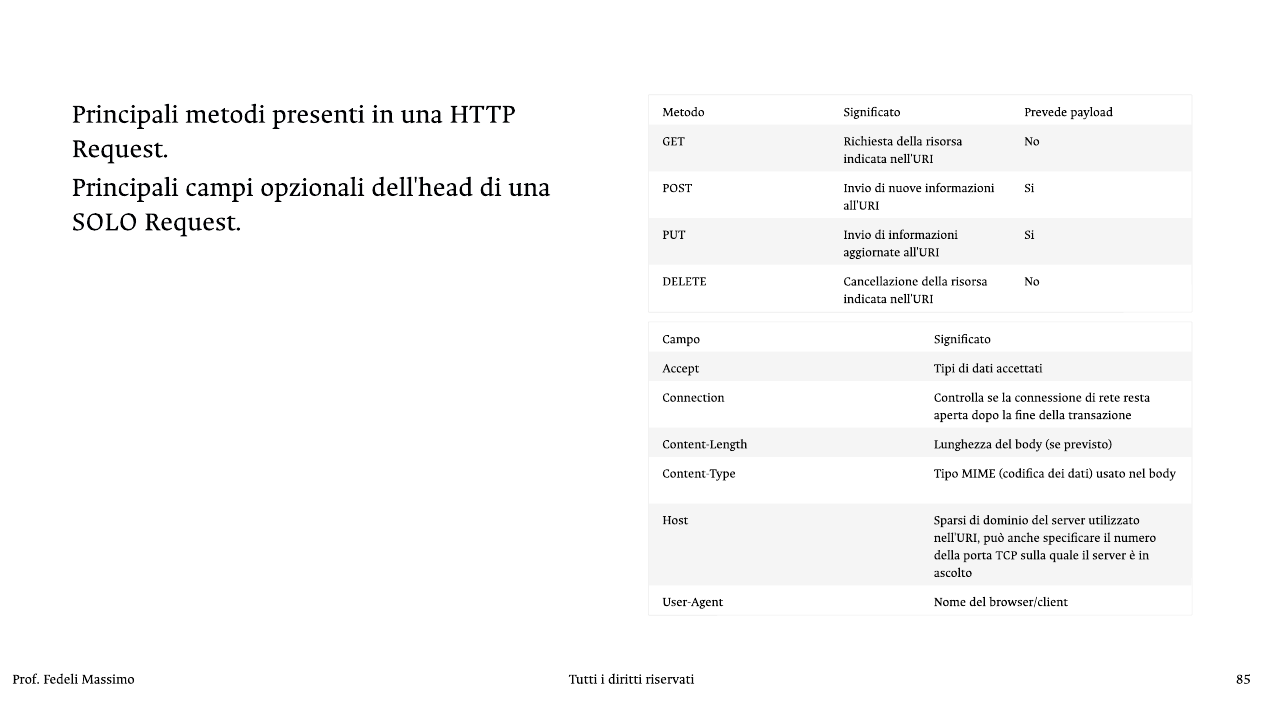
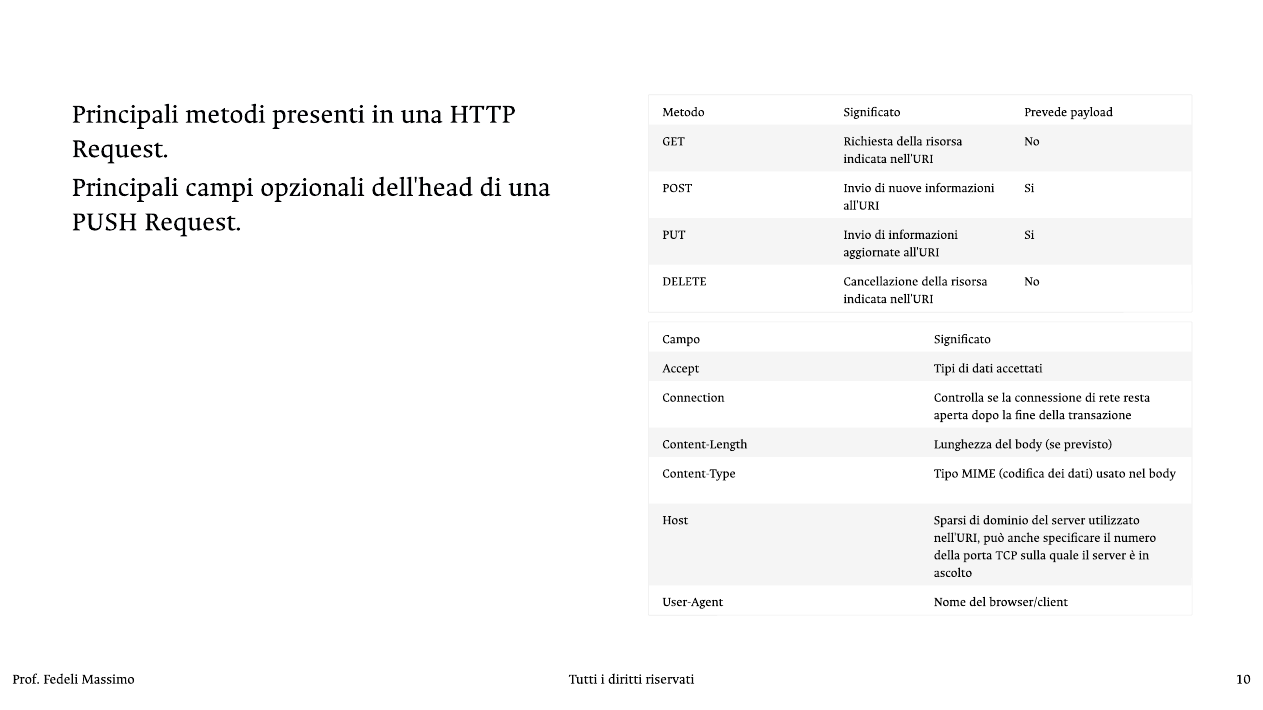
SOLO: SOLO -> PUSH (105, 221)
85: 85 -> 10 (1243, 679)
